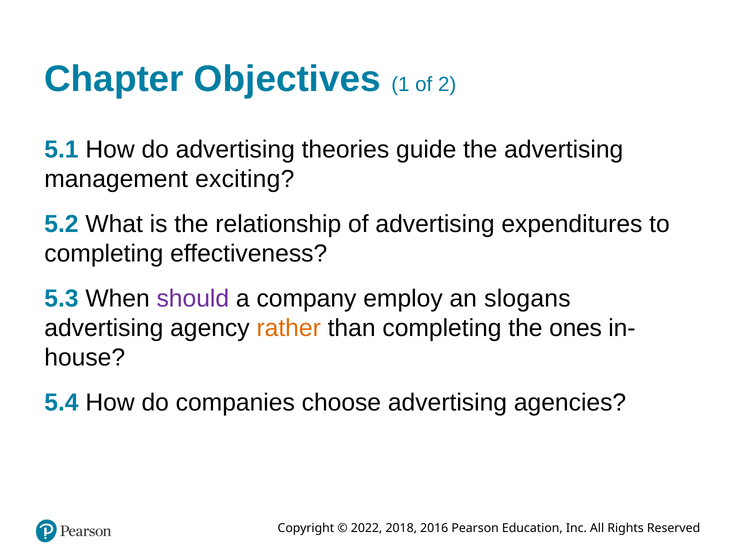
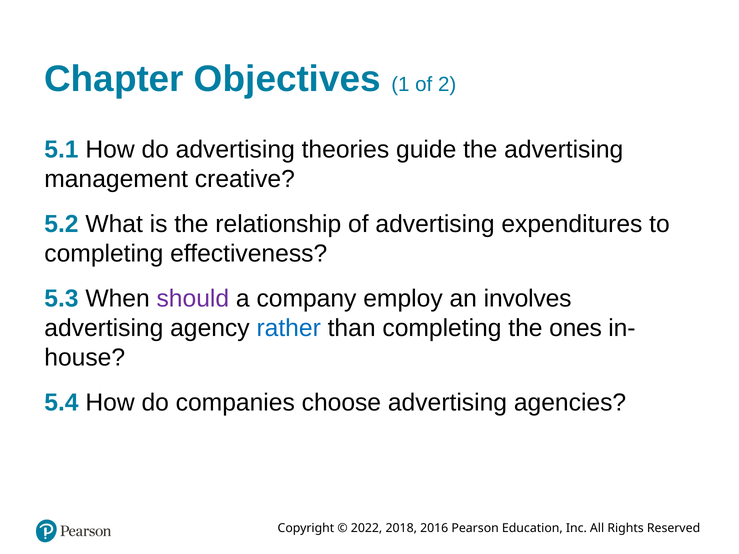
exciting: exciting -> creative (245, 179)
slogans: slogans -> involves (528, 299)
rather colour: orange -> blue (289, 328)
